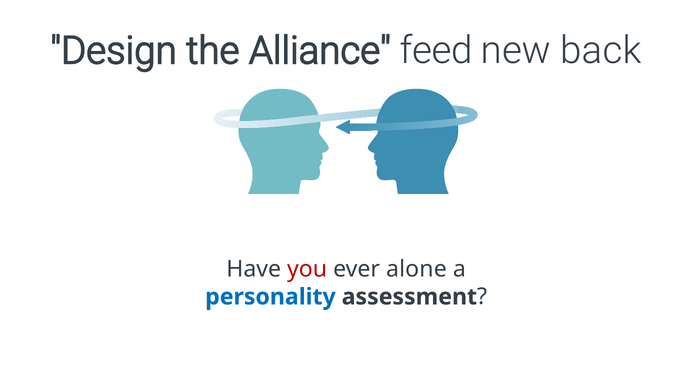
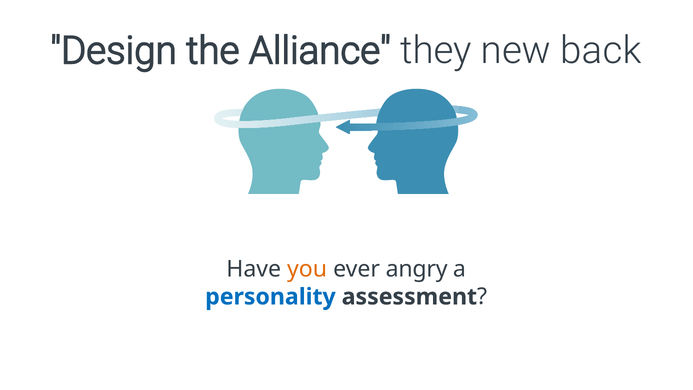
feed: feed -> they (436, 51)
you colour: red -> orange (307, 269)
alone: alone -> angry (417, 269)
